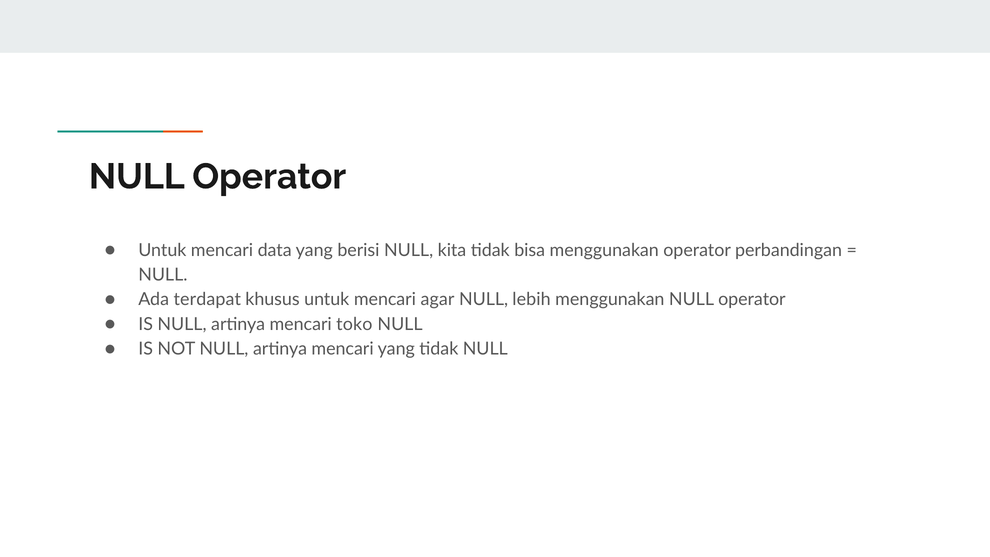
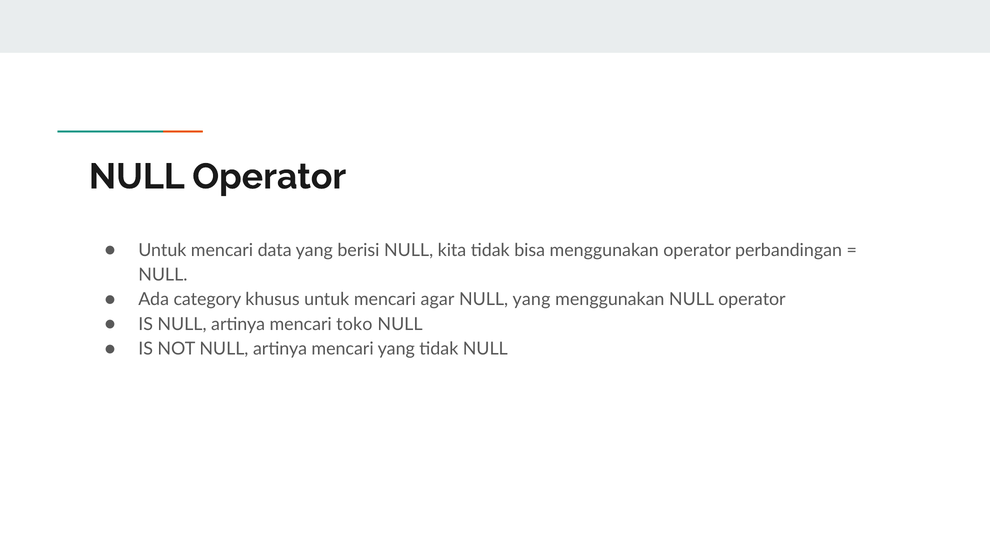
terdapat: terdapat -> category (207, 300)
NULL lebih: lebih -> yang (531, 300)
